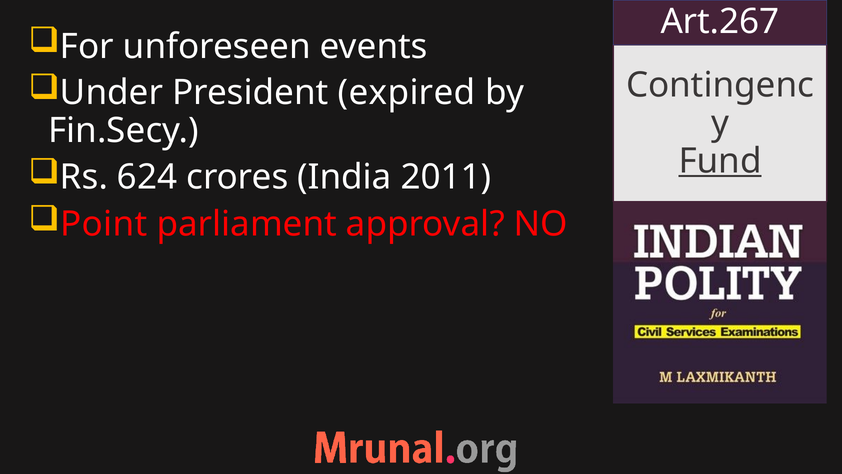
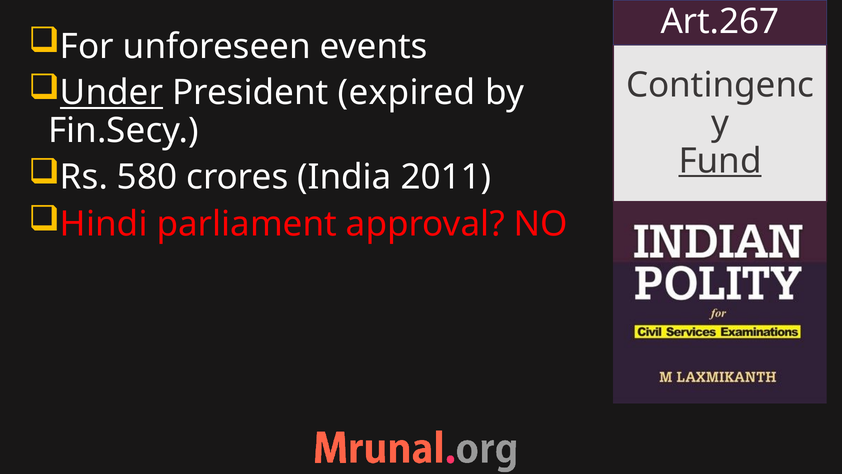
Under underline: none -> present (112, 93)
624: 624 -> 580 (147, 177)
Point: Point -> Hindi (104, 224)
